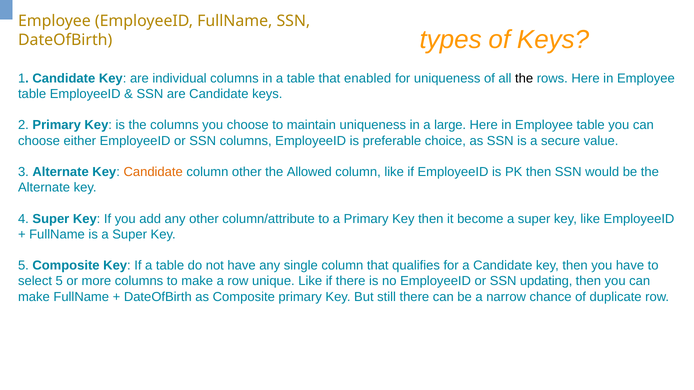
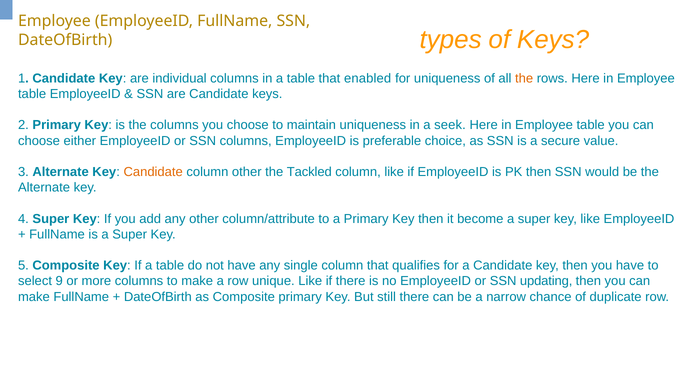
the colour: black -> orange (524, 78)
large: large -> seek (450, 125)
Allowed: Allowed -> Tackled (309, 172)
select 5: 5 -> 9 (59, 281)
